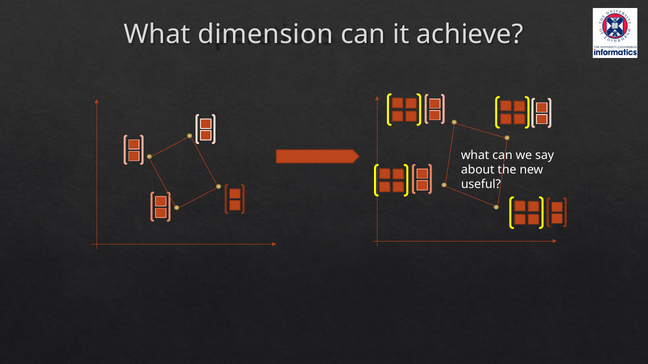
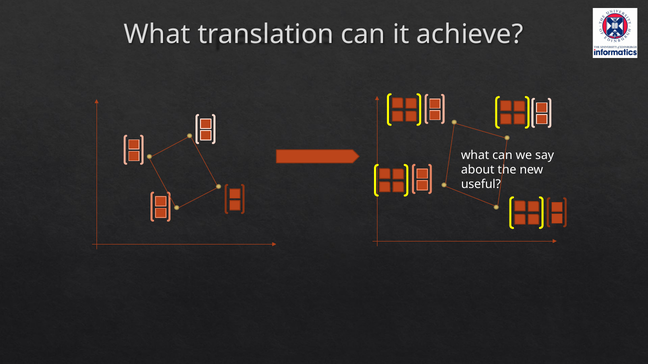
dimension: dimension -> translation (266, 34)
